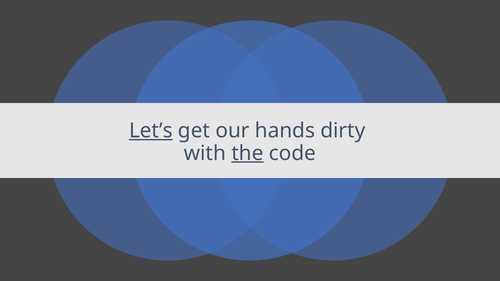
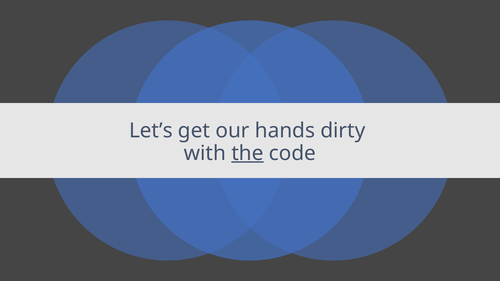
Let’s underline: present -> none (151, 131)
